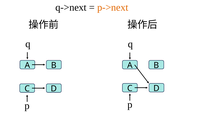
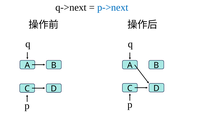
p->next colour: orange -> blue (113, 7)
